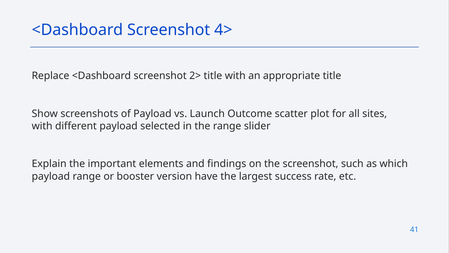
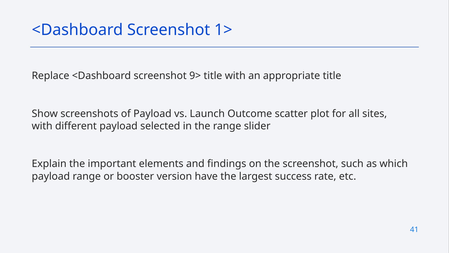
4>: 4> -> 1> (223, 30)
2>: 2> -> 9> (195, 76)
